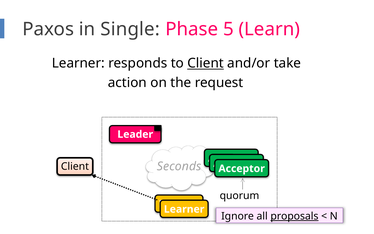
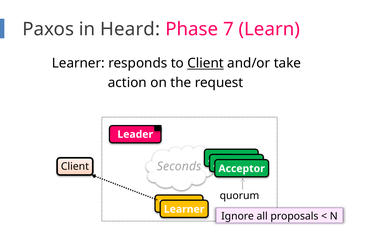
Single: Single -> Heard (130, 29)
5: 5 -> 7 (228, 29)
proposals underline: present -> none (294, 216)
